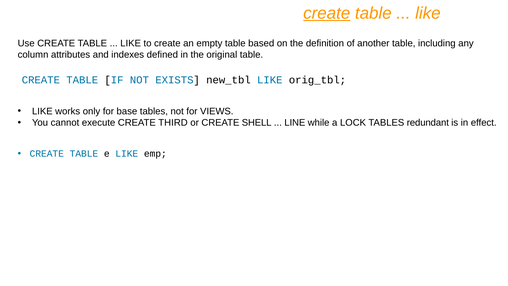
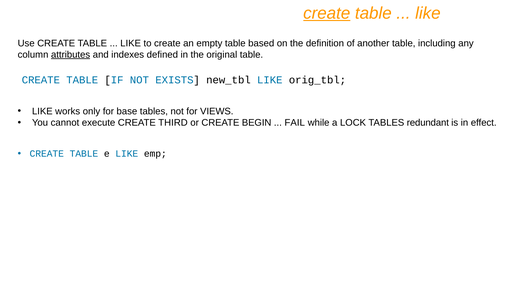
attributes underline: none -> present (71, 55)
SHELL: SHELL -> BEGIN (257, 123)
LINE: LINE -> FAIL (295, 123)
